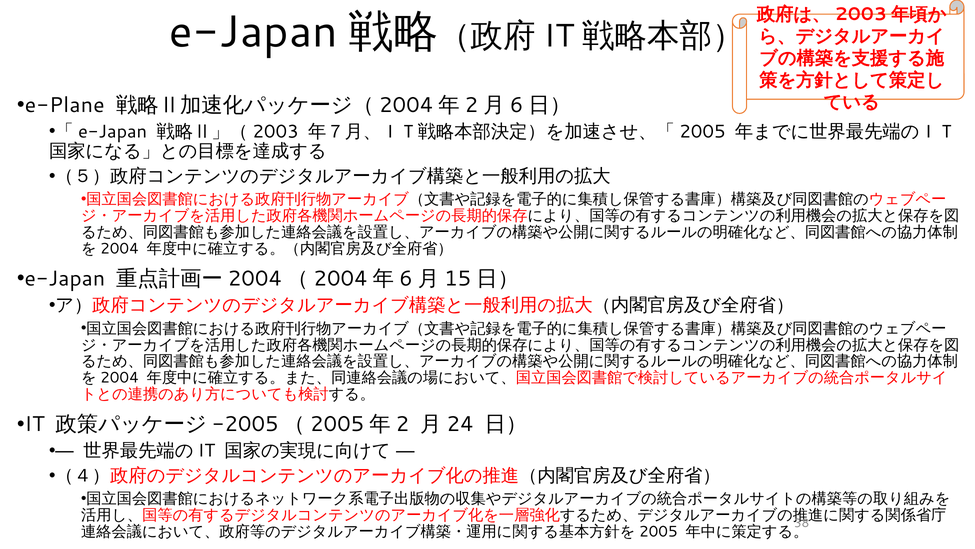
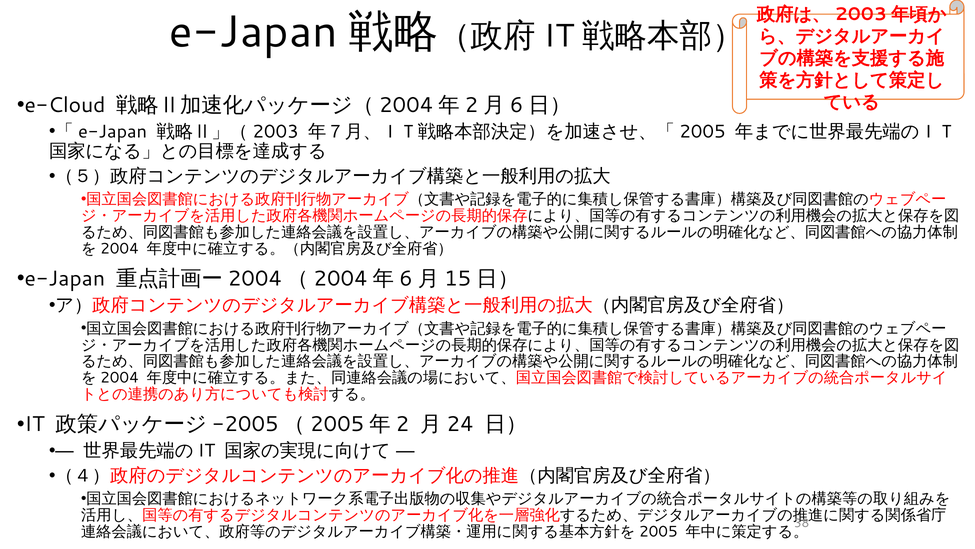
e-Plane: e-Plane -> e-Cloud (65, 105)
